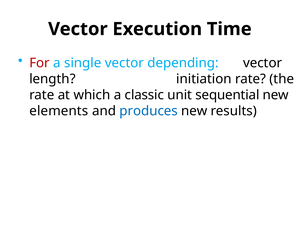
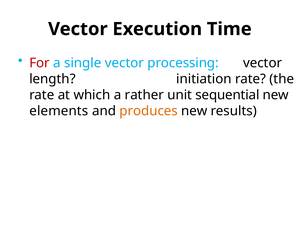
depending: depending -> processing (183, 63)
classic: classic -> rather (144, 95)
produces colour: blue -> orange (149, 111)
